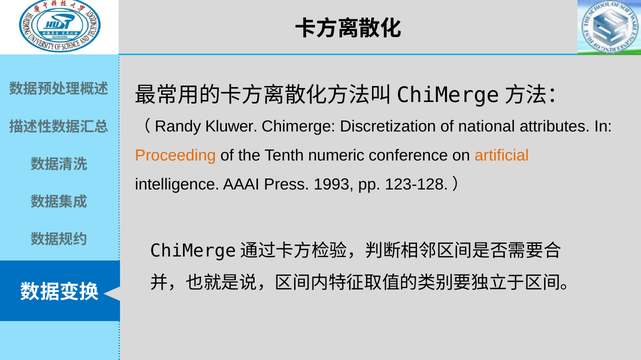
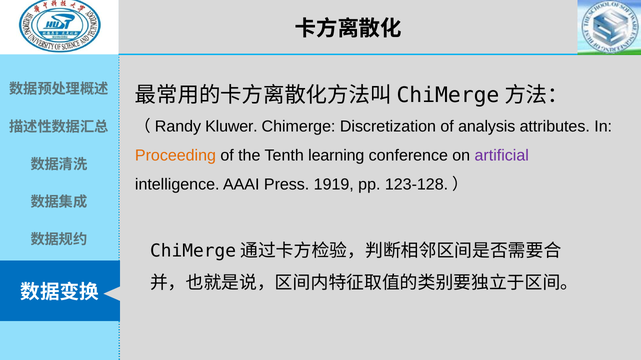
national: national -> analysis (487, 127)
numeric: numeric -> learning (336, 156)
artificial colour: orange -> purple (502, 156)
1993: 1993 -> 1919 (334, 185)
